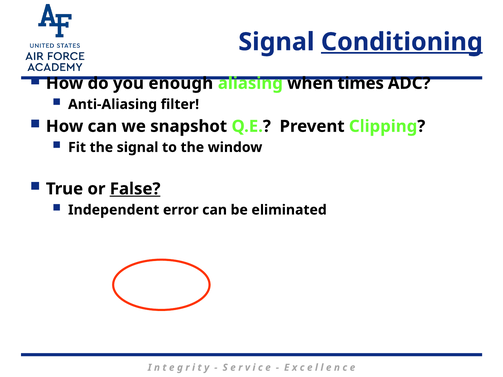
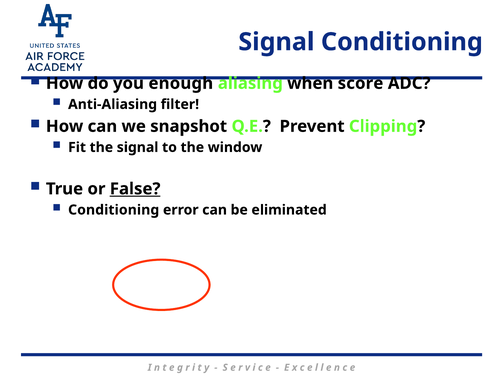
Conditioning underline: present -> none (402, 42)
times: times -> score (361, 83)
Independent: Independent -> Conditioning (114, 210)
